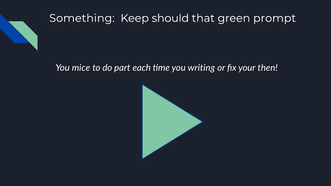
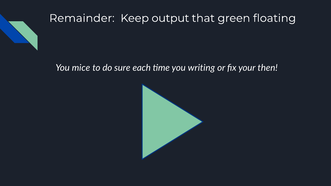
Something: Something -> Remainder (82, 18)
should: should -> output (170, 18)
prompt: prompt -> floating (275, 18)
part: part -> sure (122, 68)
